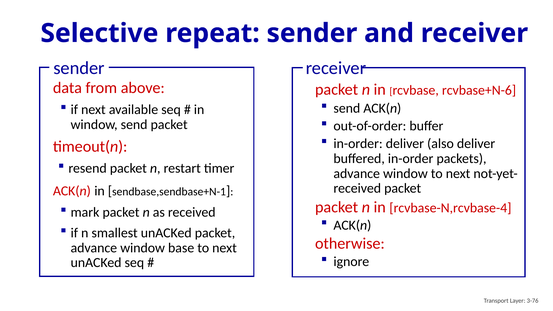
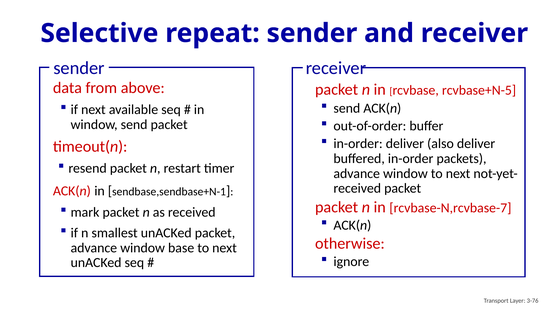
rcvbase+N-6: rcvbase+N-6 -> rcvbase+N-5 (479, 90)
rcvbase-N,rcvbase-4: rcvbase-N,rcvbase-4 -> rcvbase-N,rcvbase-7 (450, 208)
